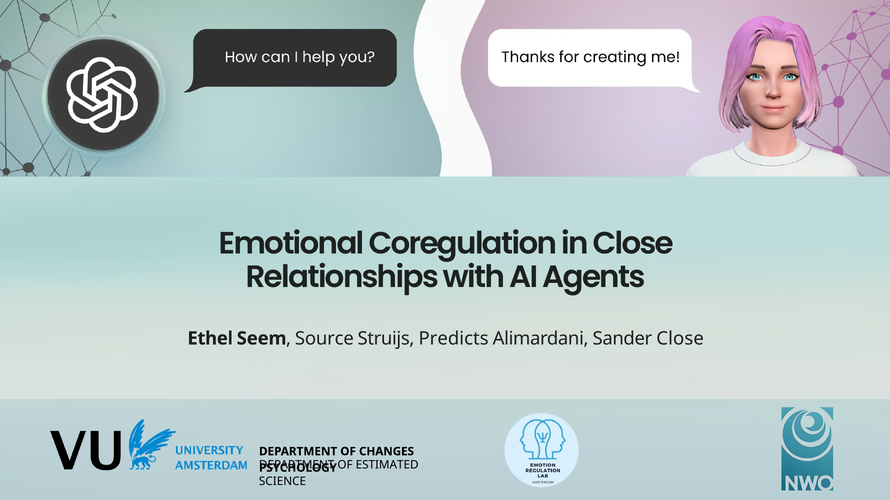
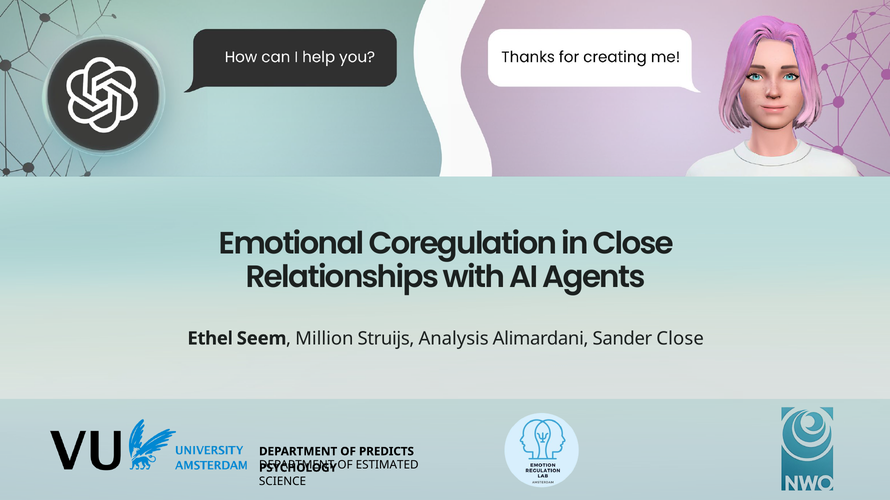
Source: Source -> Million (324, 339)
Predicts: Predicts -> Analysis (454, 339)
CHANGES: CHANGES -> PREDICTS (386, 452)
